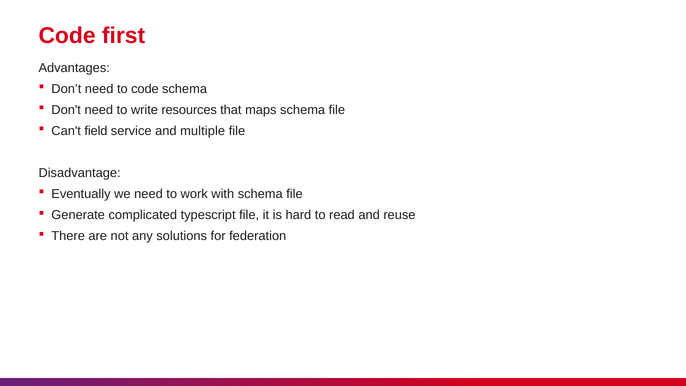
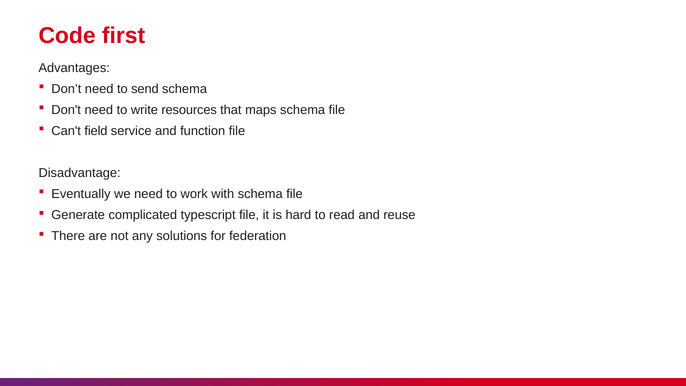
to code: code -> send (145, 89)
multiple: multiple -> function (203, 131)
